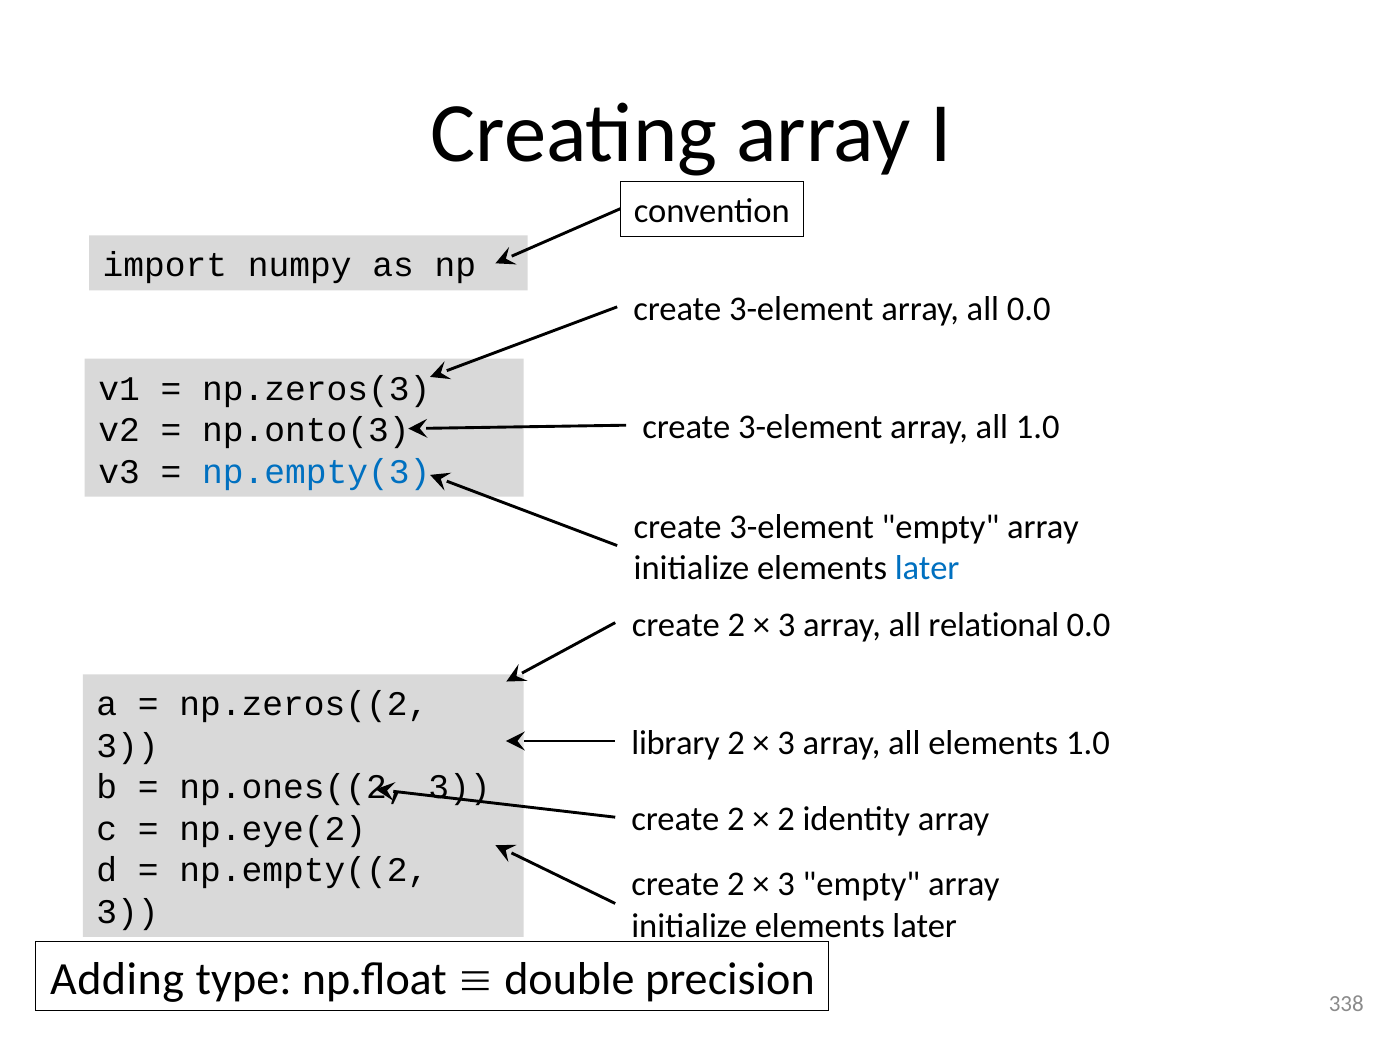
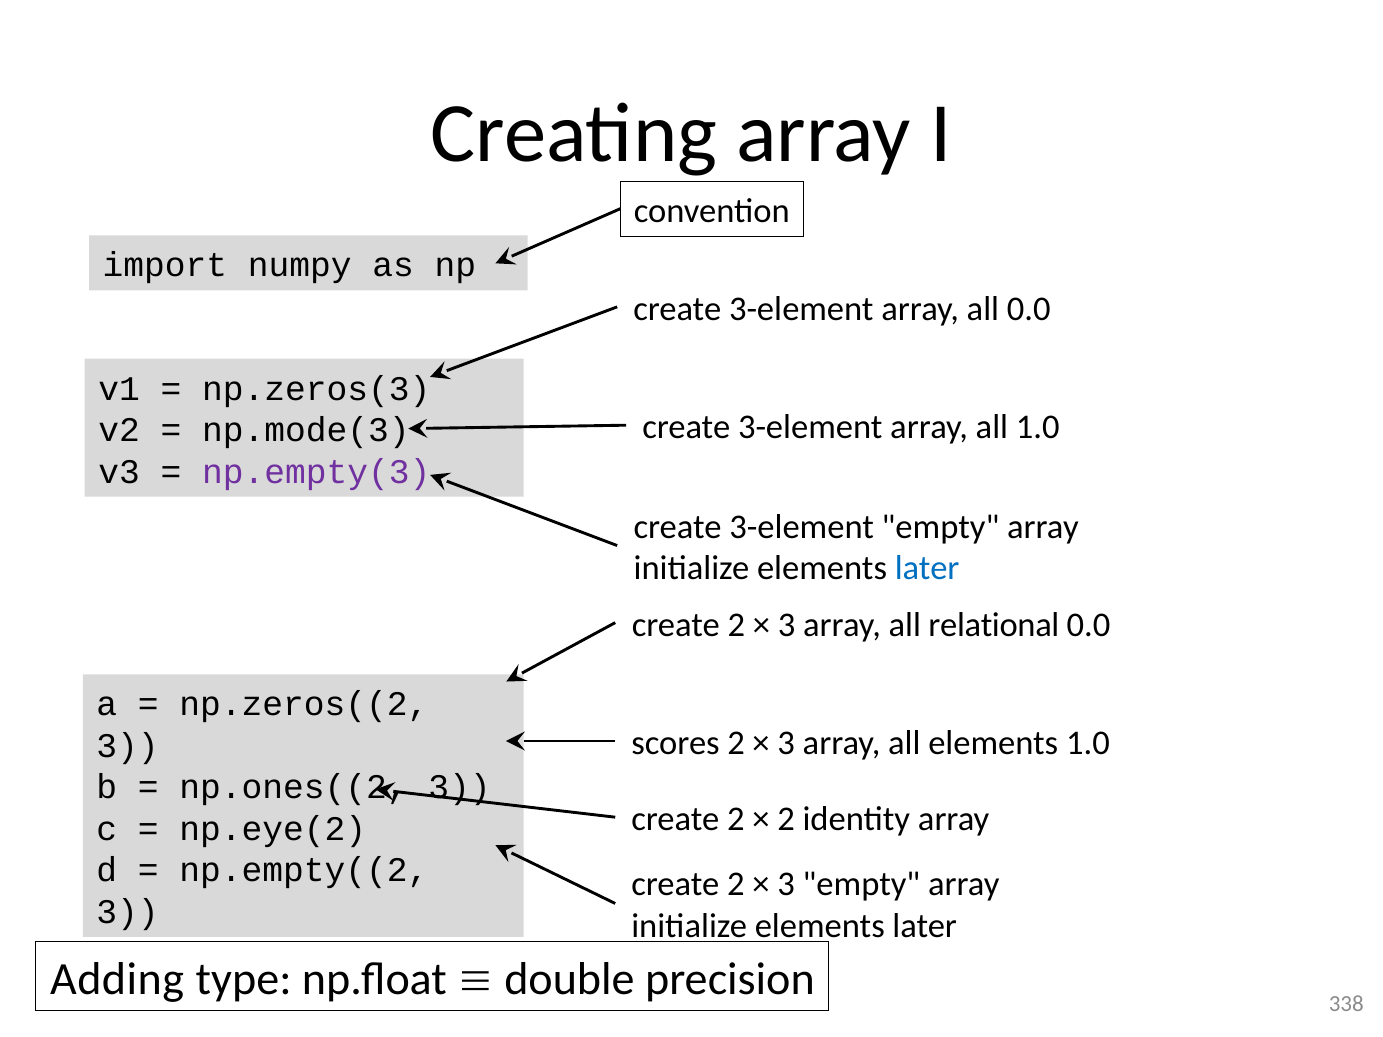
np.onto(3: np.onto(3 -> np.mode(3 (306, 430)
np.empty(3 colour: blue -> purple (316, 472)
library: library -> scores (676, 743)
